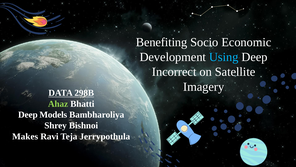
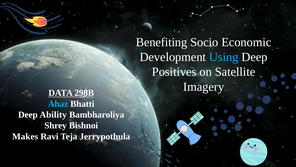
Incorrect: Incorrect -> Positives (174, 72)
Ahaz colour: light green -> light blue (58, 104)
Models: Models -> Ability (53, 114)
